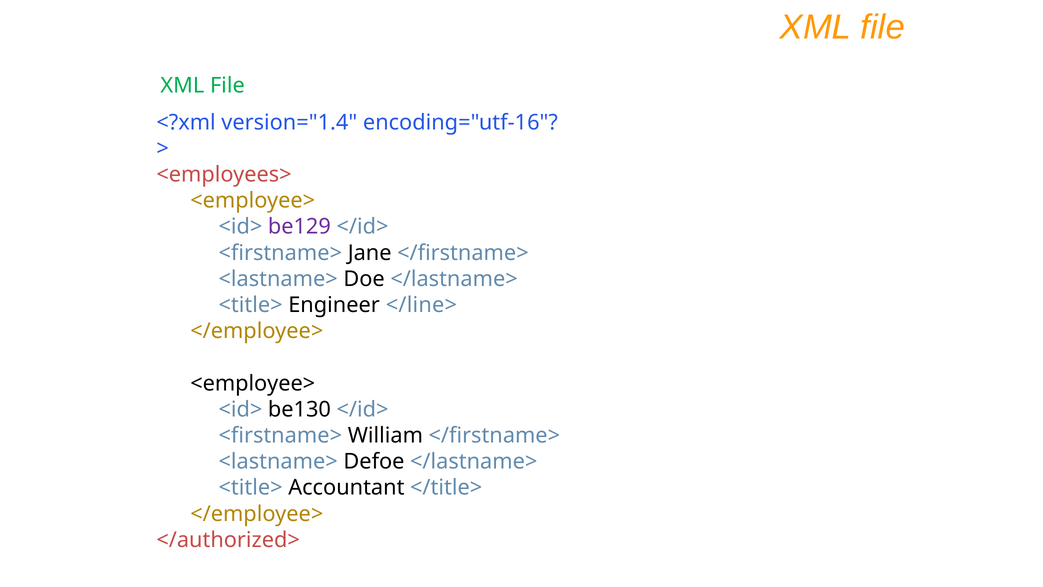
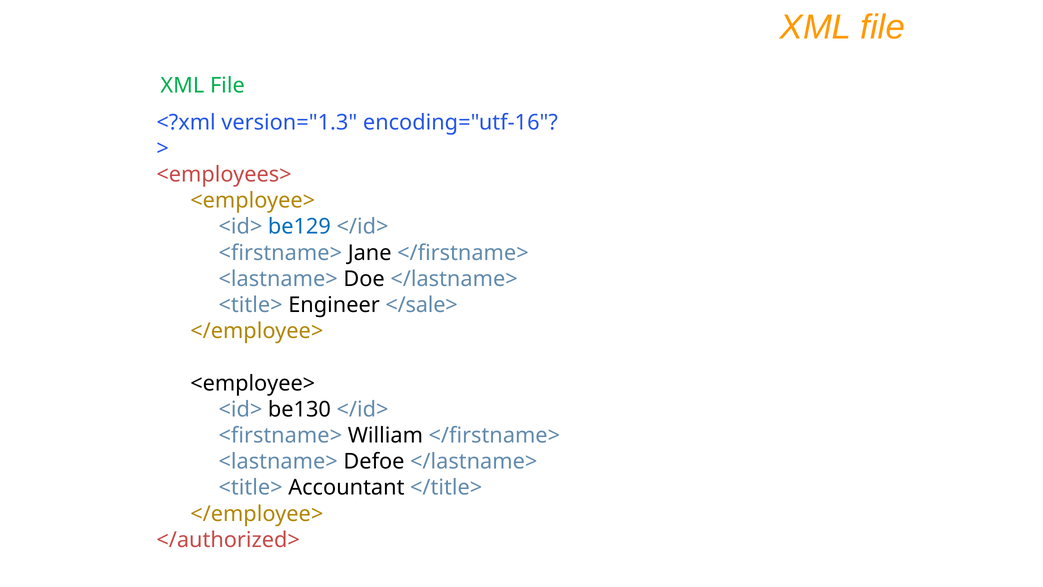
version="1.4: version="1.4 -> version="1.3 (289, 122)
be129 colour: purple -> blue (299, 227)
</line>: </line> -> </sale> (422, 305)
